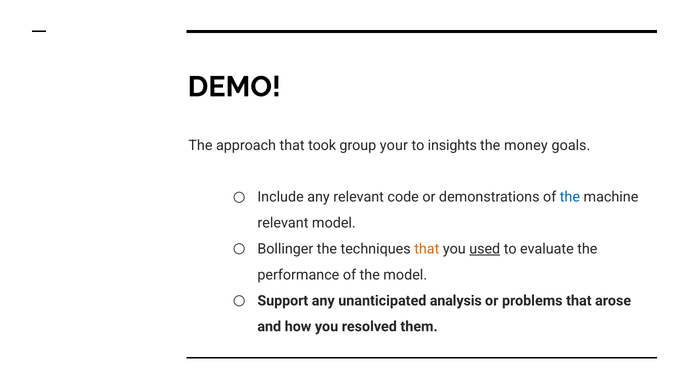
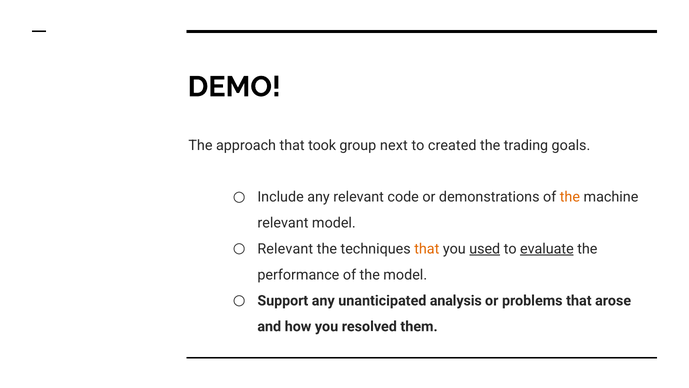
your: your -> next (394, 145)
insights: insights -> created (452, 145)
money: money -> trading (526, 145)
the colour: blue -> orange (570, 197)
Bollinger: Bollinger -> Relevant (285, 249)
evaluate underline: none -> present (547, 249)
